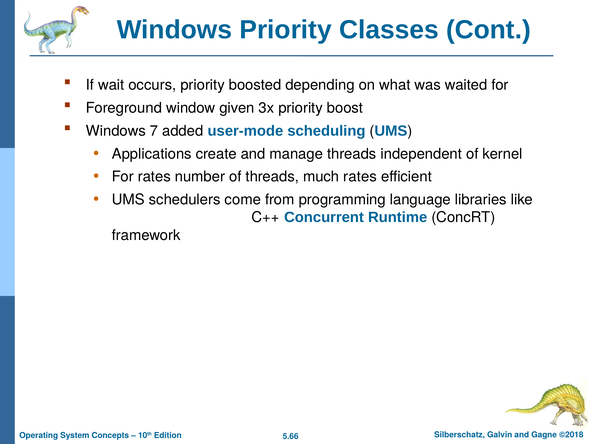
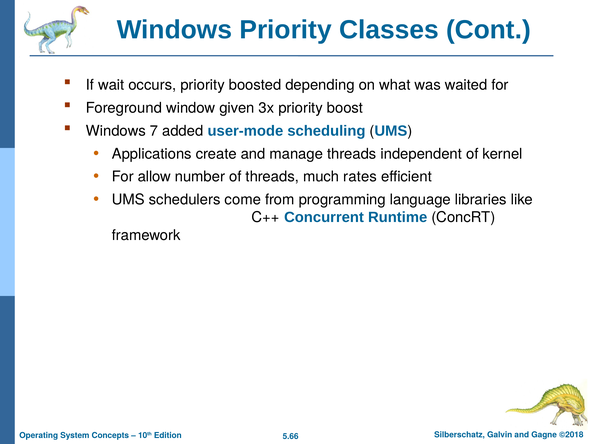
For rates: rates -> allow (154, 177)
